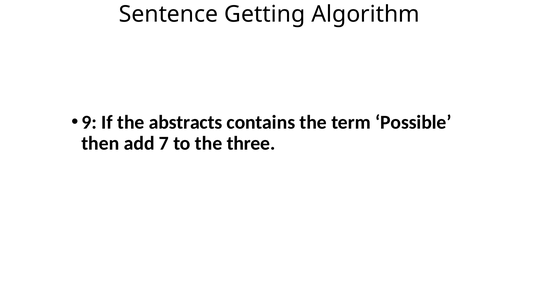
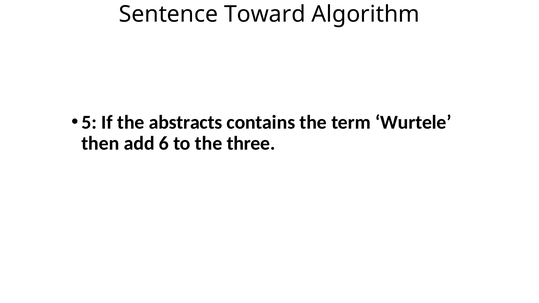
Getting: Getting -> Toward (265, 14)
9: 9 -> 5 (89, 122)
Possible: Possible -> Wurtele (413, 122)
7: 7 -> 6 (164, 144)
